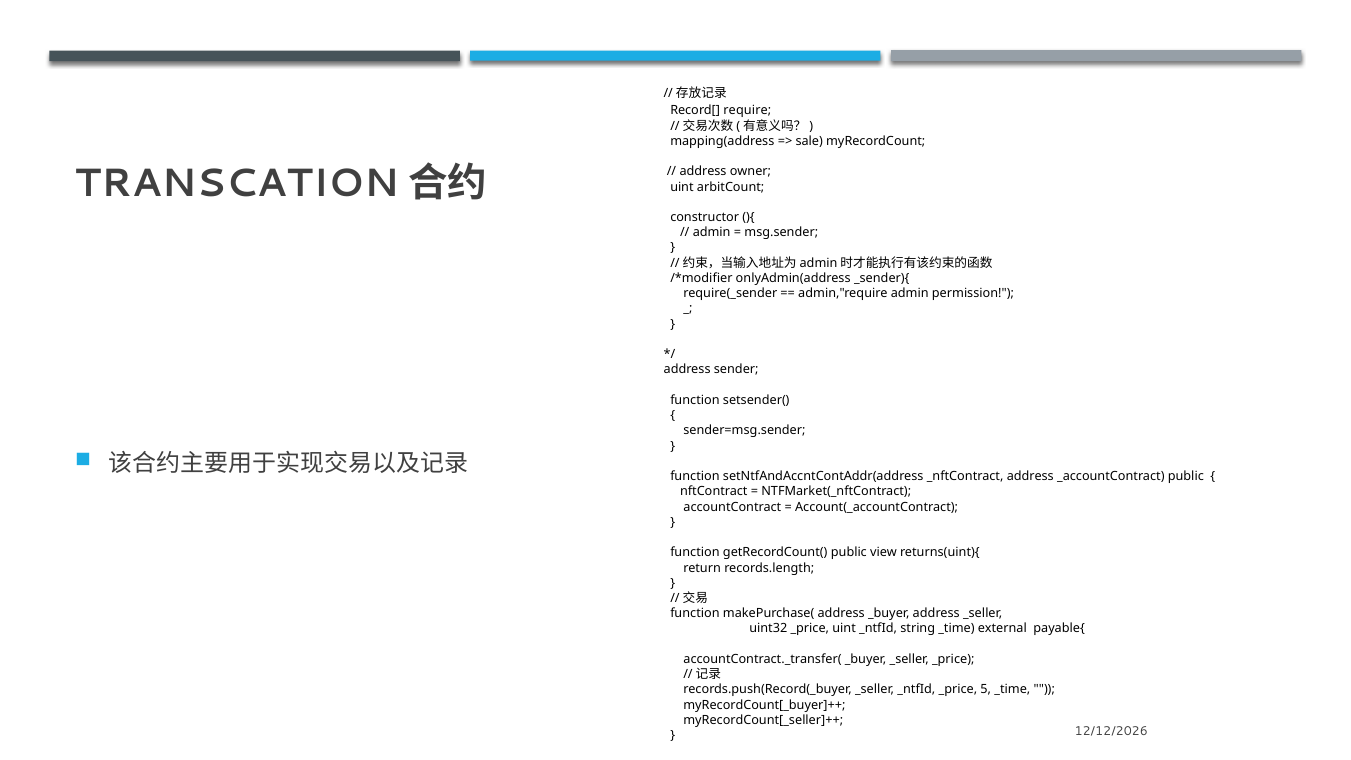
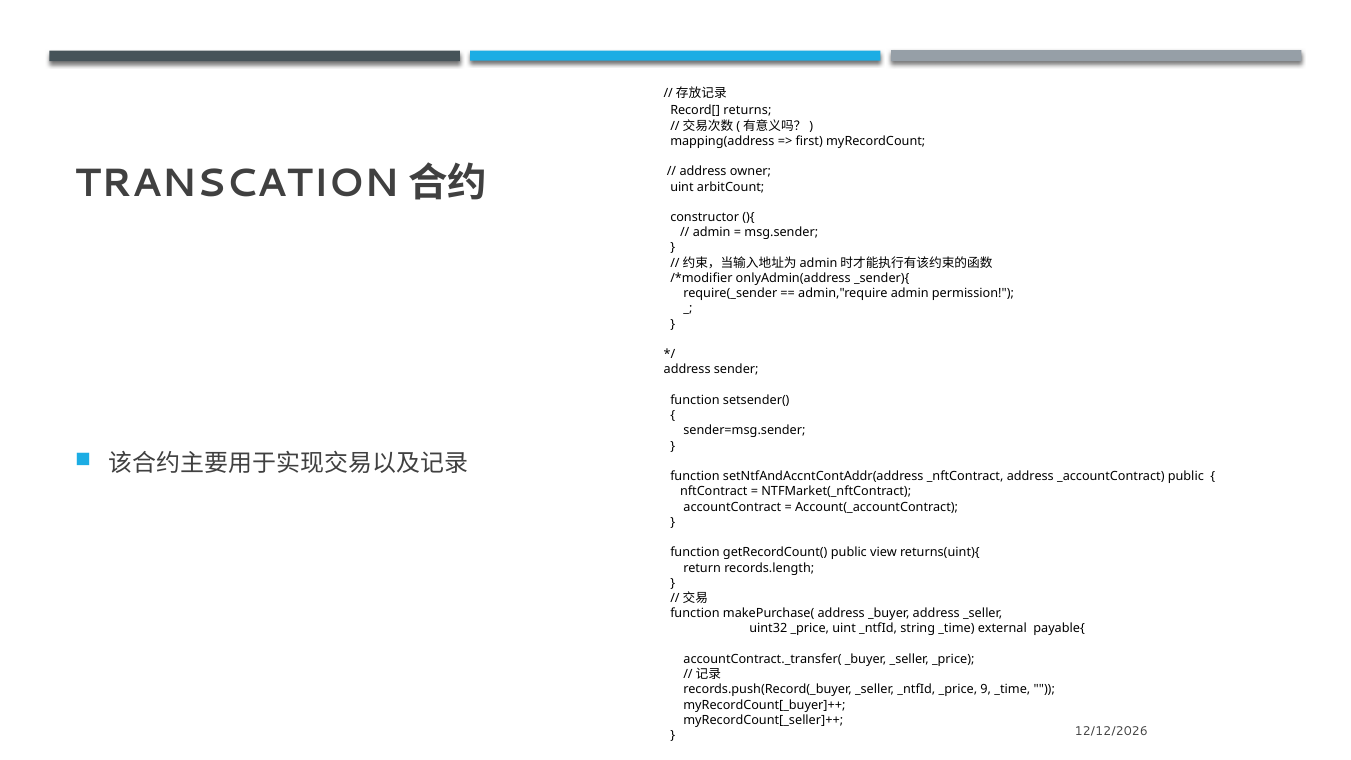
require: require -> returns (747, 111)
sale: sale -> first (809, 141)
5: 5 -> 9 (986, 690)
